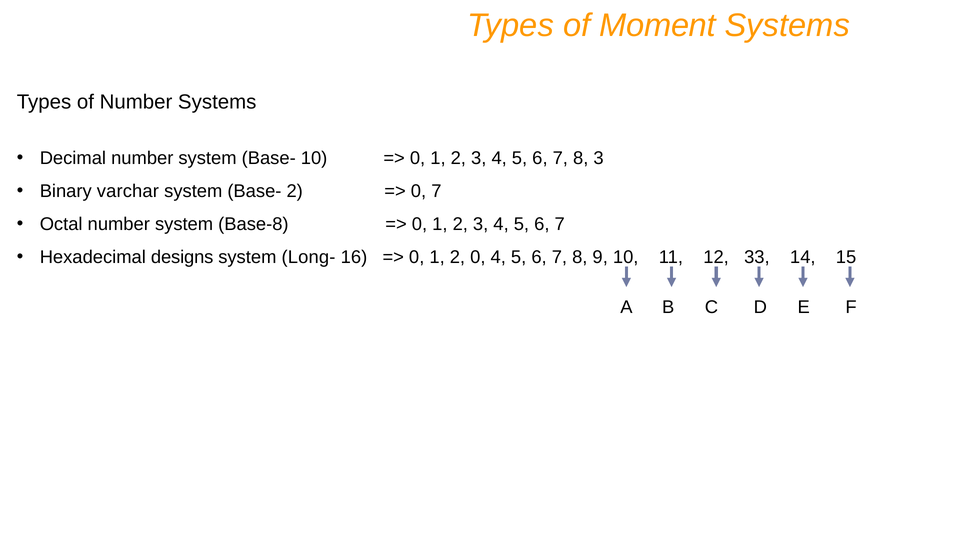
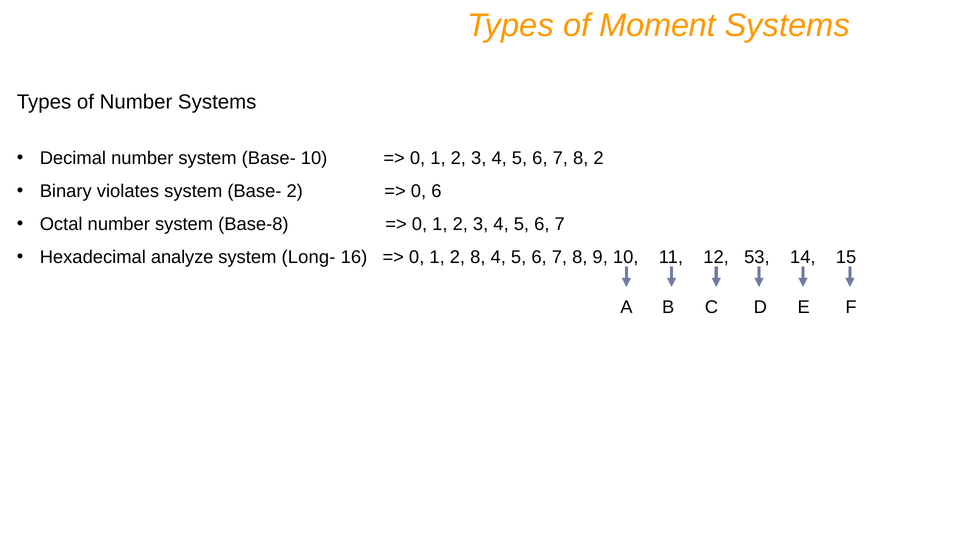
8 3: 3 -> 2 (599, 158)
varchar: varchar -> violates (128, 191)
0 7: 7 -> 6 (436, 191)
designs: designs -> analyze (182, 257)
2 0: 0 -> 8 (478, 257)
33: 33 -> 53 (757, 257)
